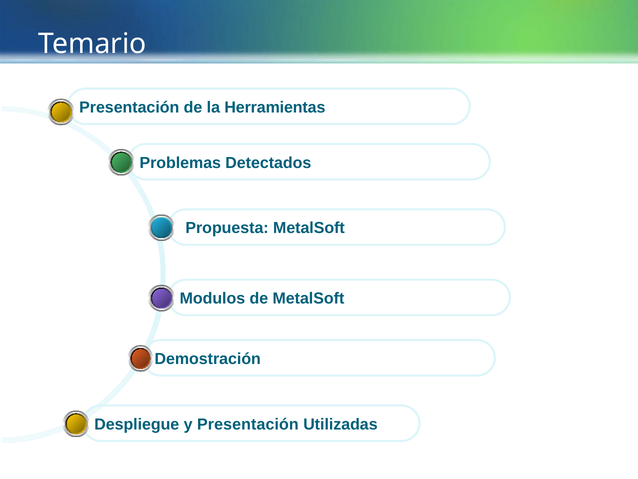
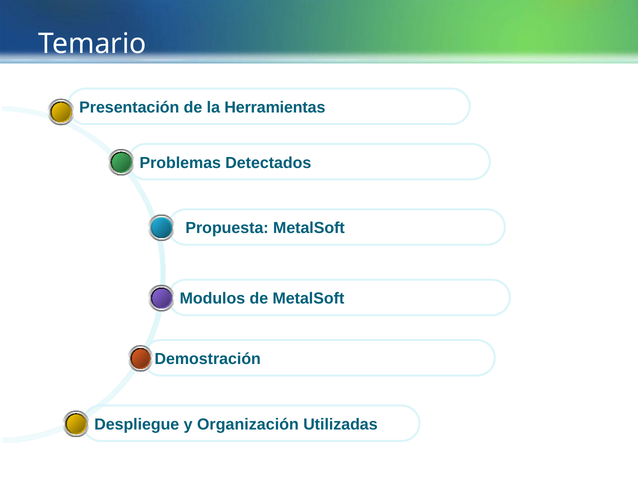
y Presentación: Presentación -> Organización (248, 424)
